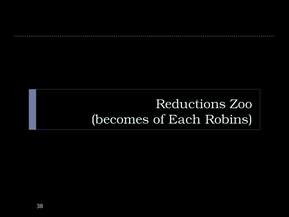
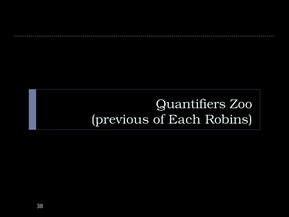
Reductions: Reductions -> Quantifiers (191, 104)
becomes: becomes -> previous (120, 119)
